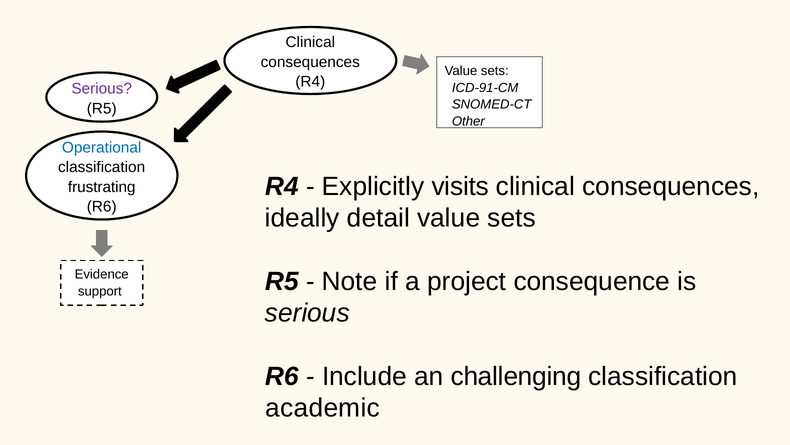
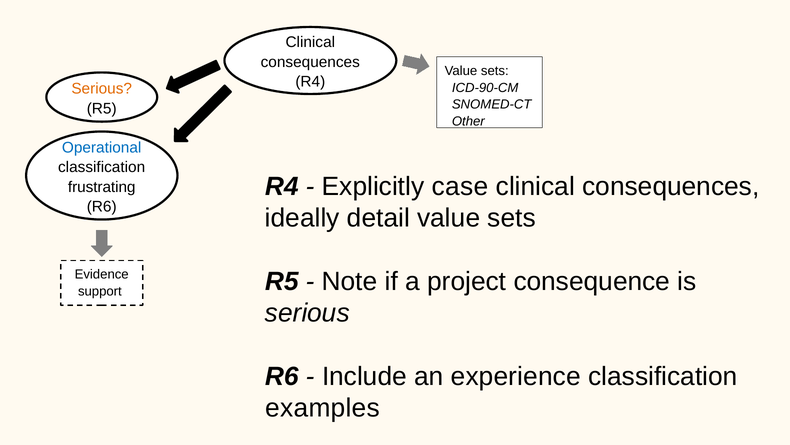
ICD-91-CM: ICD-91-CM -> ICD-90-CM (485, 88)
Serious colour: purple -> orange (102, 89)
visits: visits -> case (460, 186)
challenging: challenging -> experience (516, 376)
academic: academic -> examples (323, 407)
